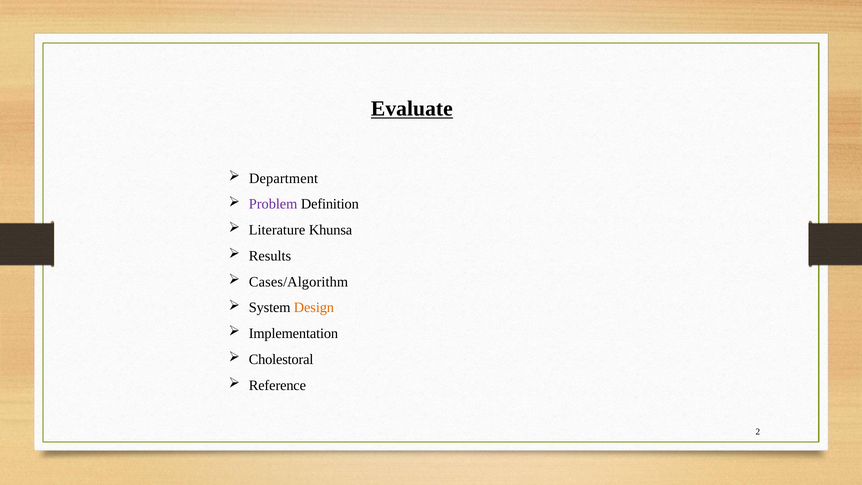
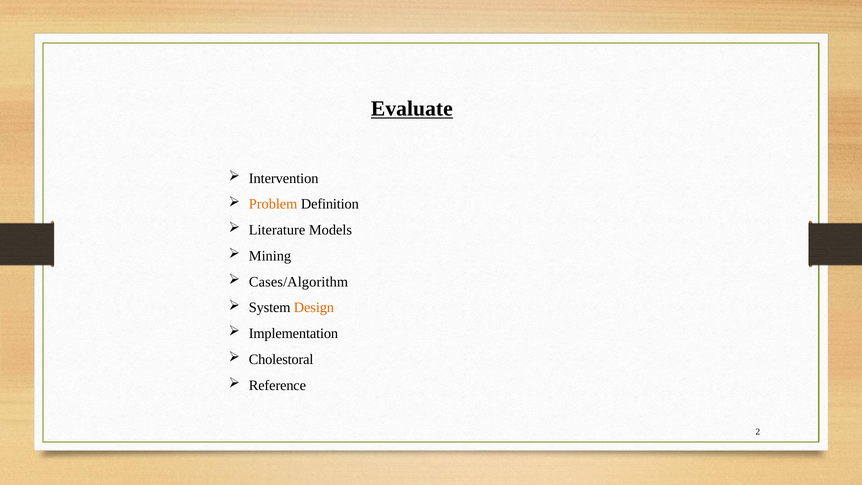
Department: Department -> Intervention (284, 178)
Problem colour: purple -> orange (273, 204)
Khunsa: Khunsa -> Models (330, 230)
Results: Results -> Mining (270, 256)
